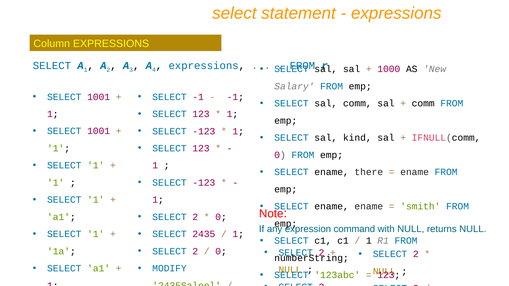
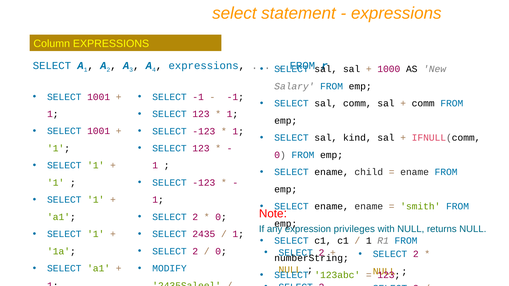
there: there -> child (369, 172)
command: command -> privileges (354, 229)
